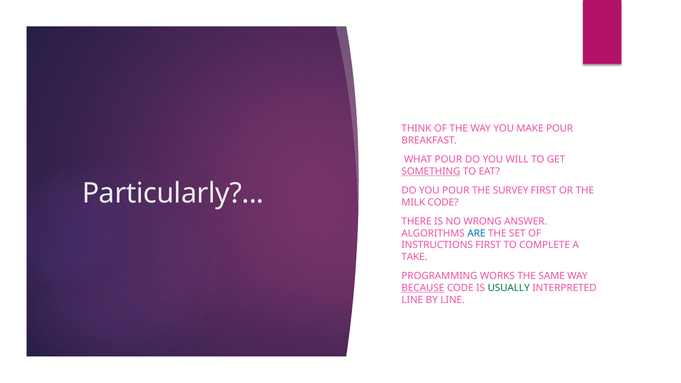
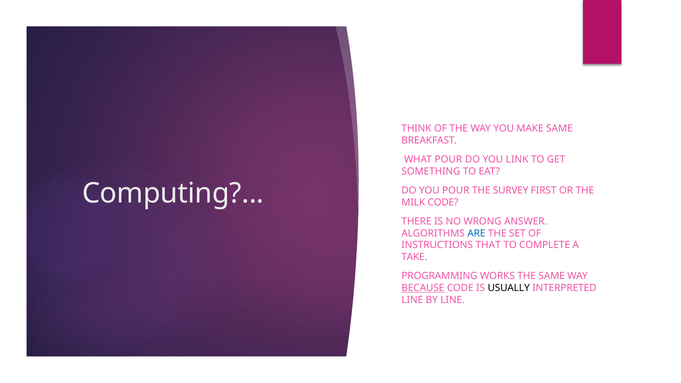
MAKE POUR: POUR -> SAME (559, 129)
WILL: WILL -> LINK (517, 160)
SOMETHING underline: present -> none (431, 171)
Particularly: Particularly -> Computing (173, 193)
INSTRUCTIONS FIRST: FIRST -> THAT (488, 245)
USUALLY colour: green -> black (509, 288)
